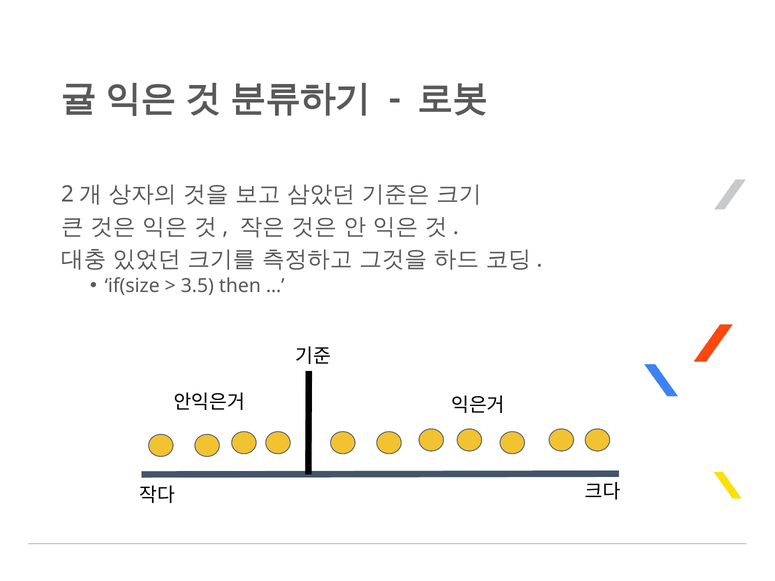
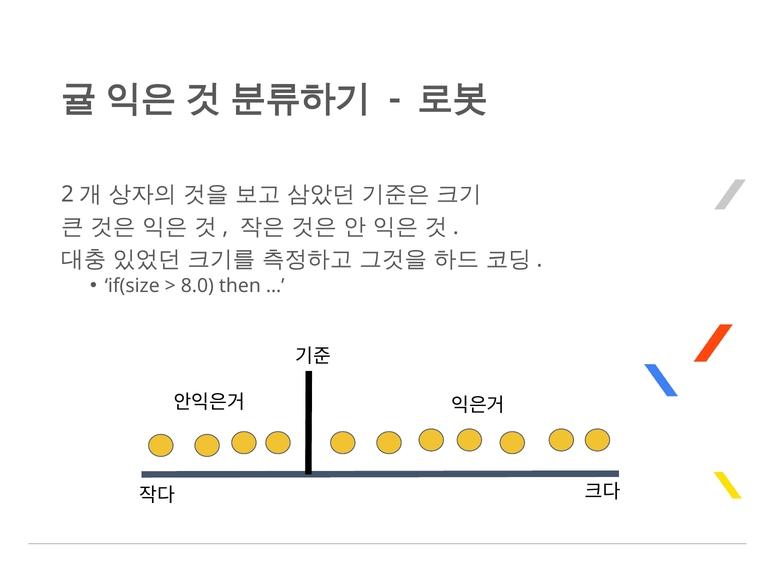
3.5: 3.5 -> 8.0 (197, 286)
